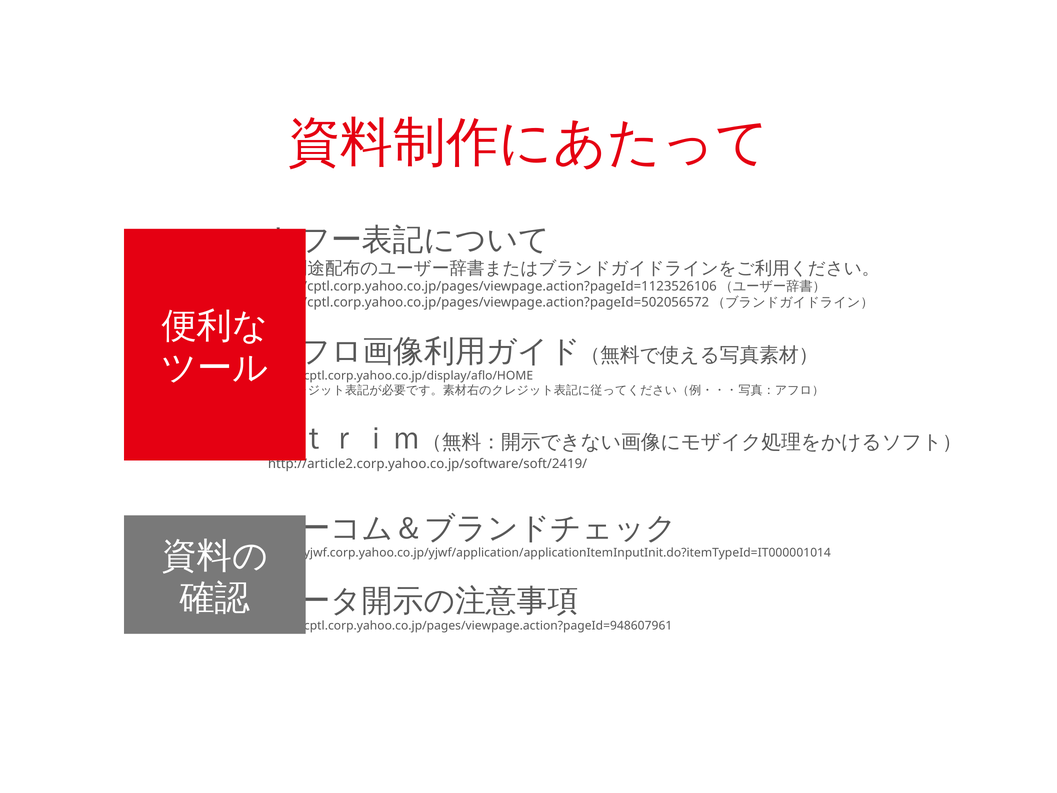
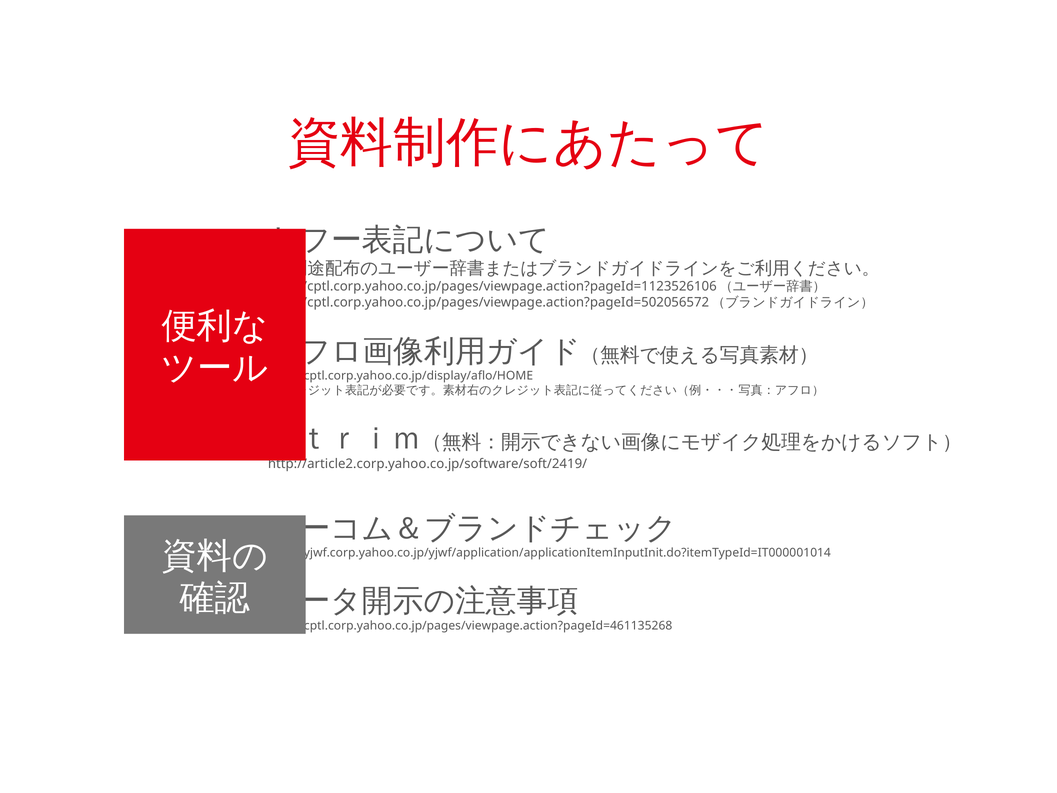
http://cptl.corp.yahoo.co.jp/pages/viewpage.action?pageId=948607961: http://cptl.corp.yahoo.co.jp/pages/viewpage.action?pageId=948607961 -> http://cptl.corp.yahoo.co.jp/pages/viewpage.action?pageId=461135268 (470, 625)
